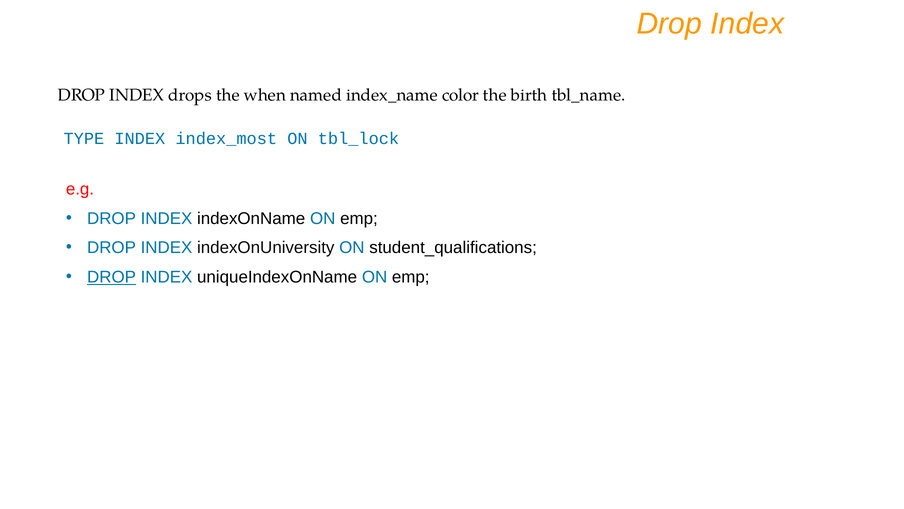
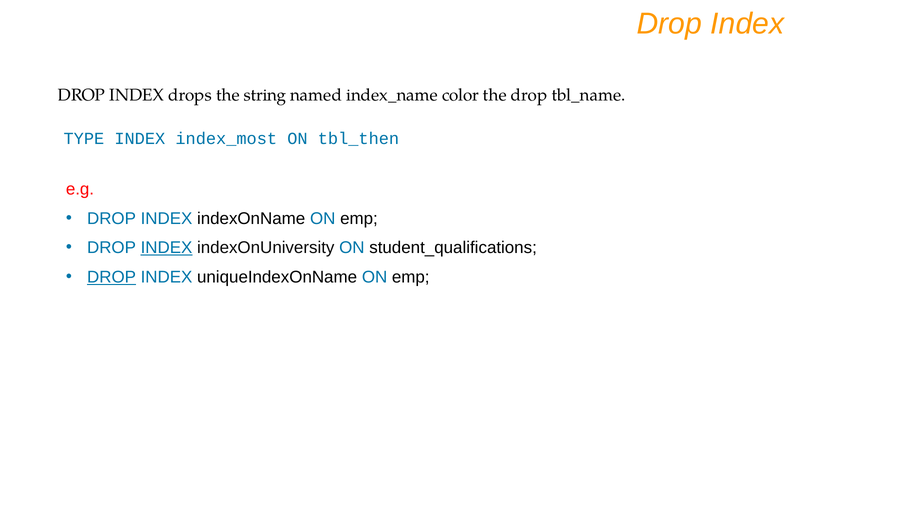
when: when -> string (265, 95)
the birth: birth -> drop (529, 95)
tbl_lock: tbl_lock -> tbl_then (358, 138)
INDEX underline: none -> present (167, 248)
